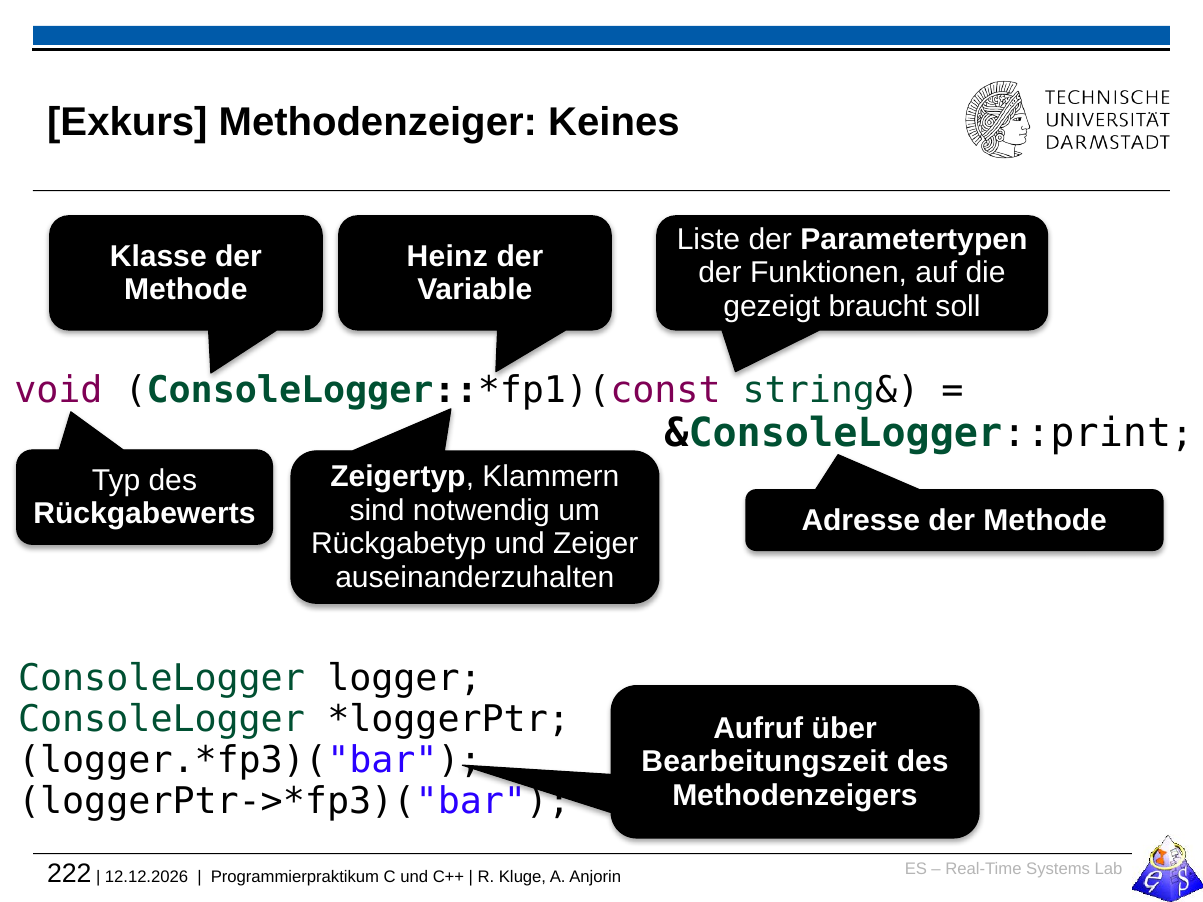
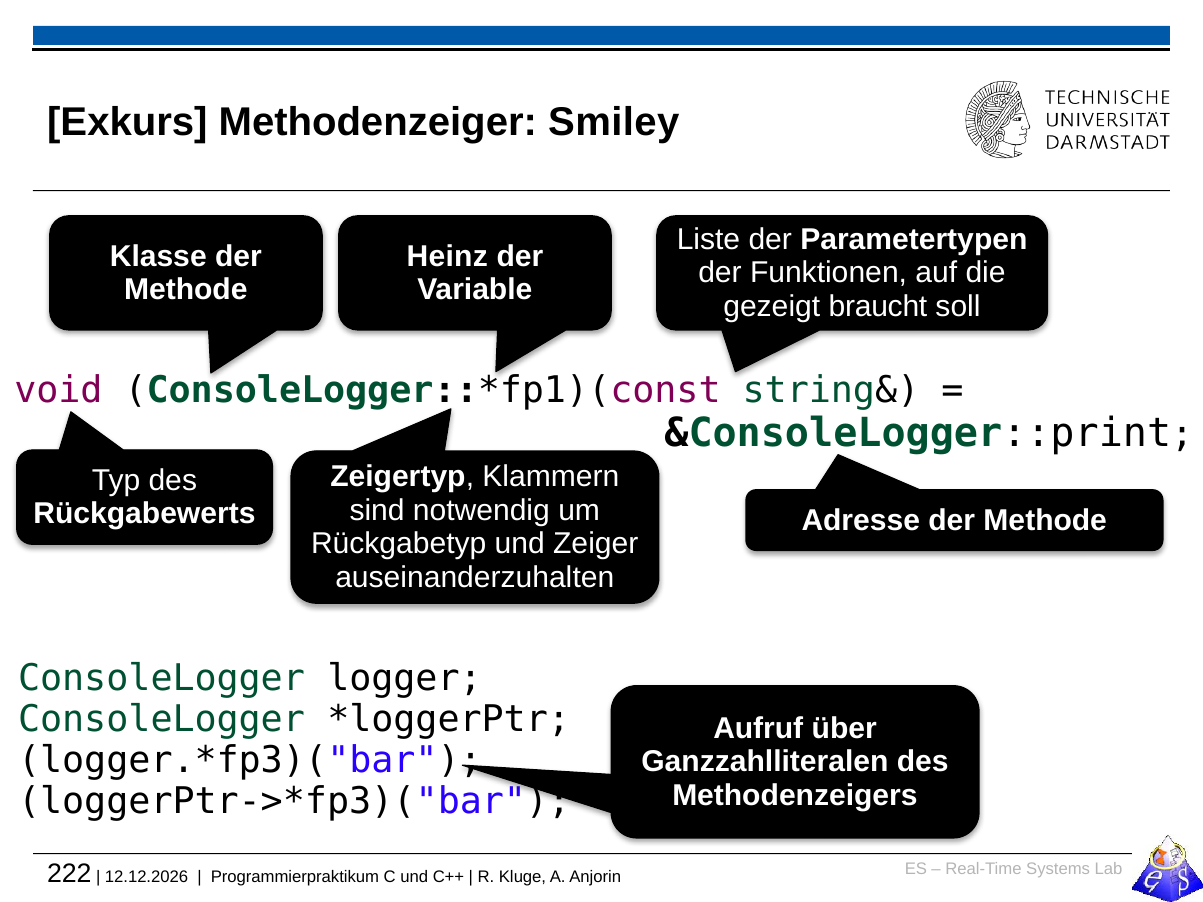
Keines: Keines -> Smiley (614, 122)
Bearbeitungszeit: Bearbeitungszeit -> Ganzzahlliteralen (765, 762)
